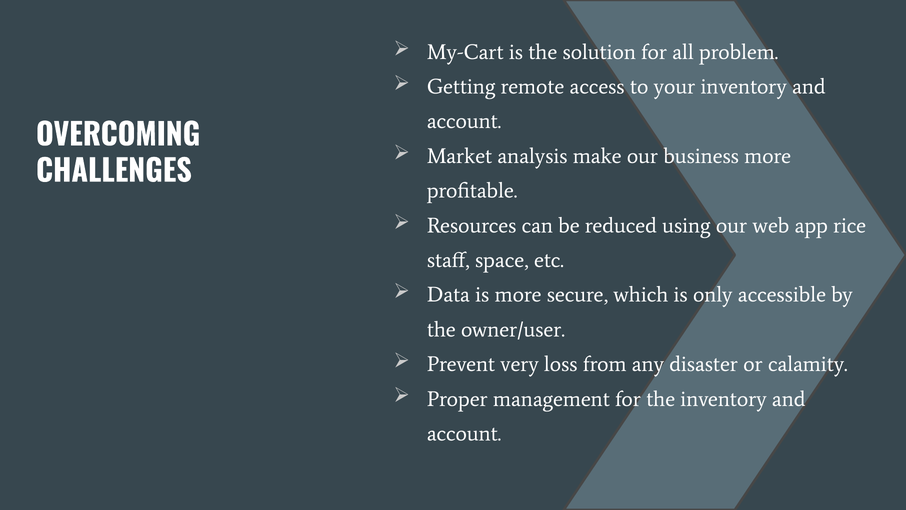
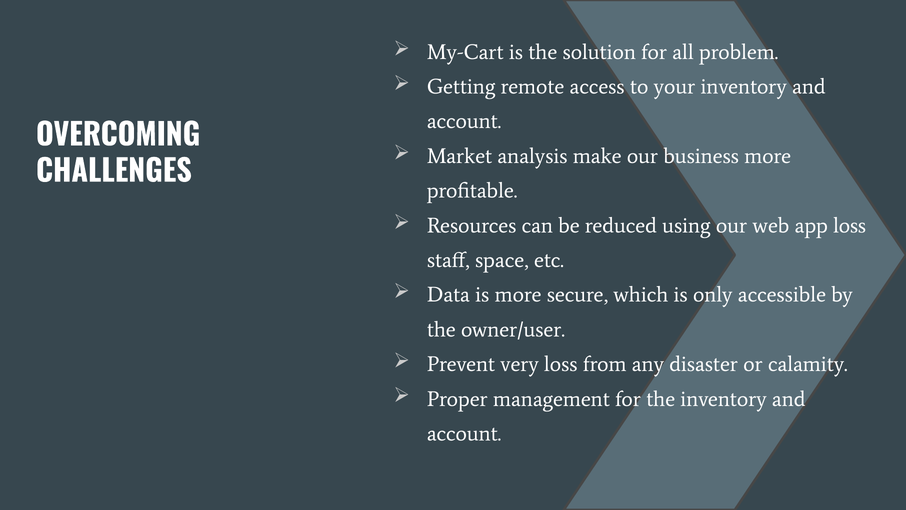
app rice: rice -> loss (850, 225)
